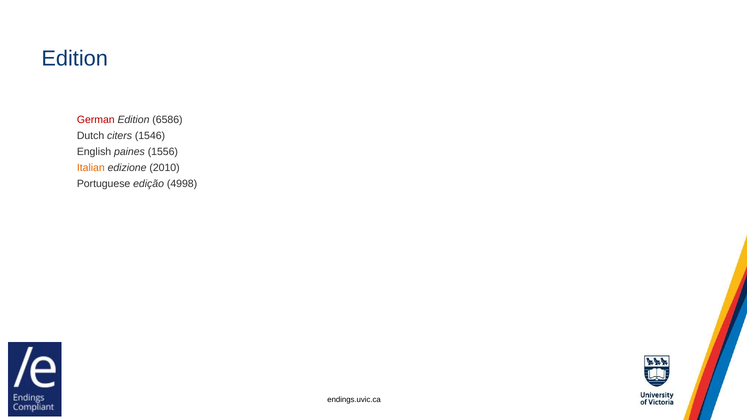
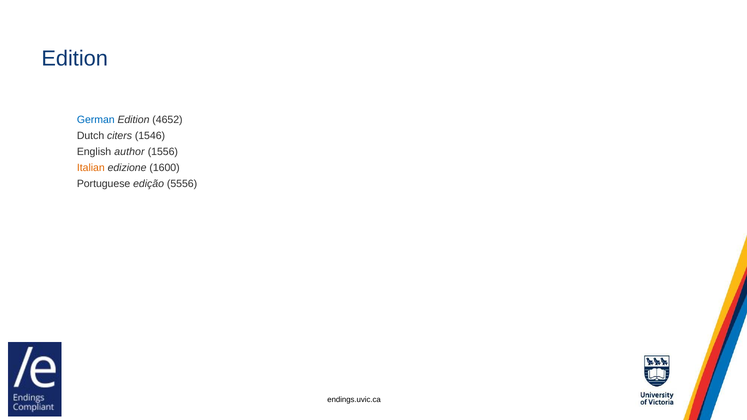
German colour: red -> blue (96, 120)
6586: 6586 -> 4652 (167, 120)
paines: paines -> author (129, 152)
2010: 2010 -> 1600 (165, 168)
4998: 4998 -> 5556 (182, 184)
